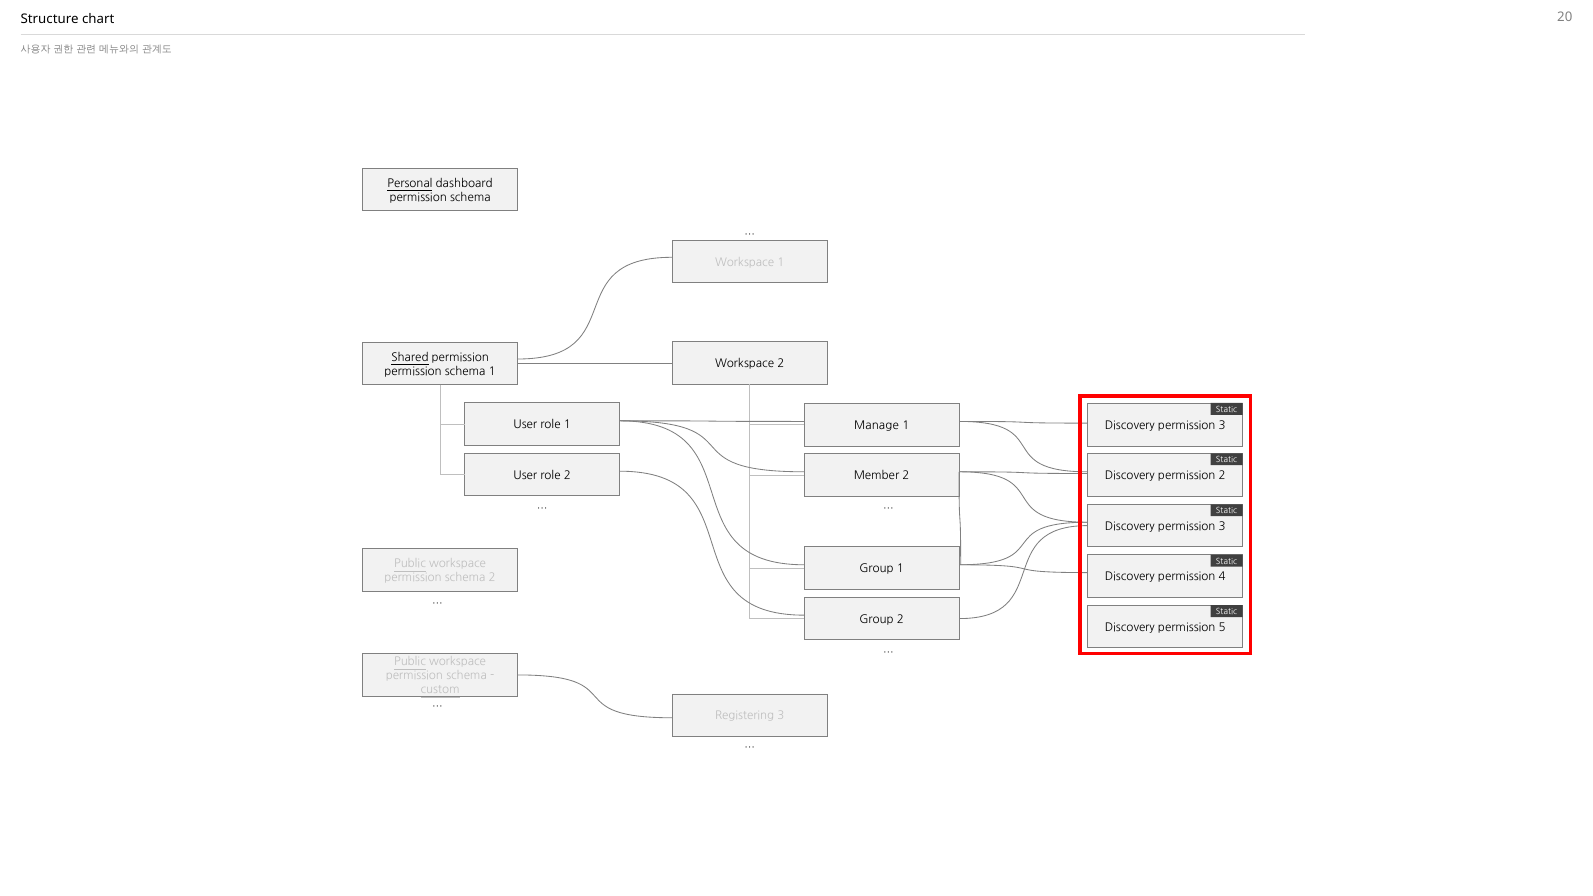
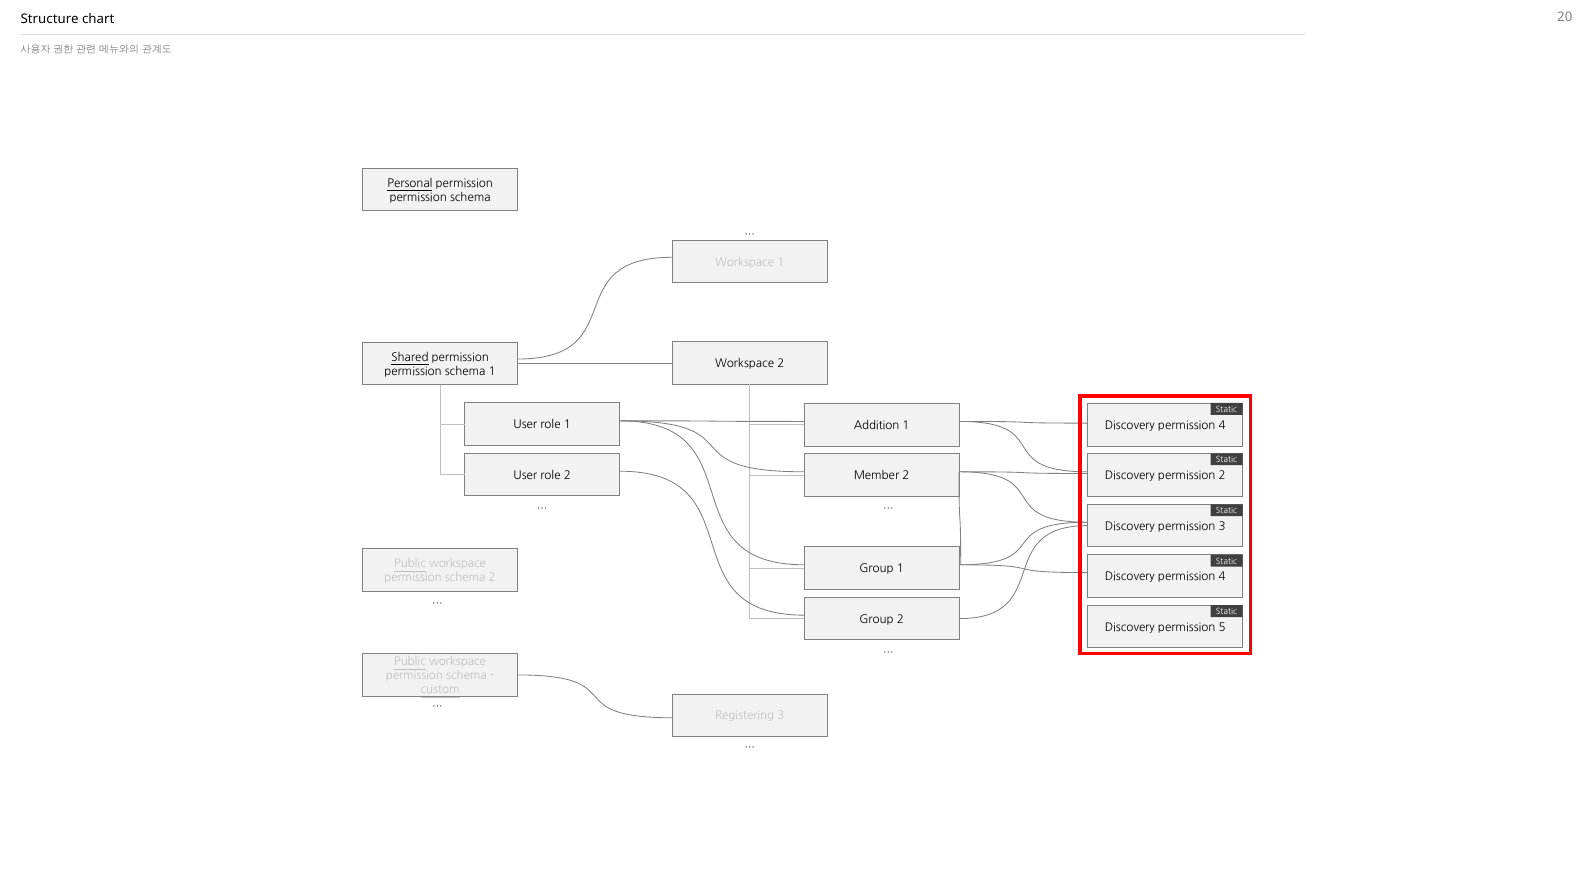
Personal dashboard: dashboard -> permission (464, 183)
Manage: Manage -> Addition (877, 426)
3: 3 -> 4 (1222, 426)
